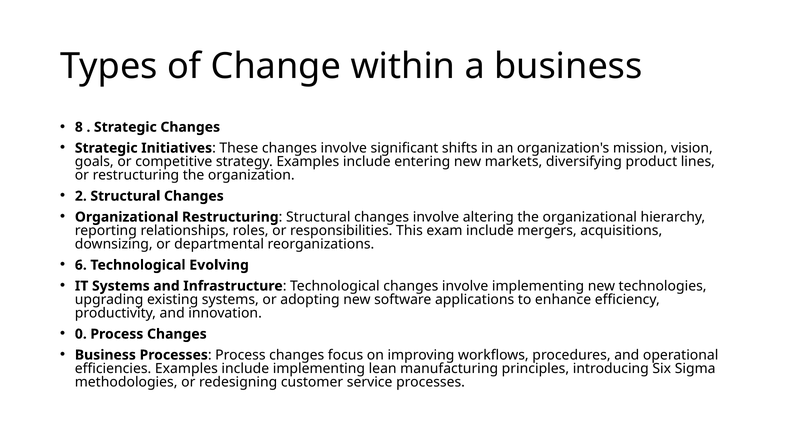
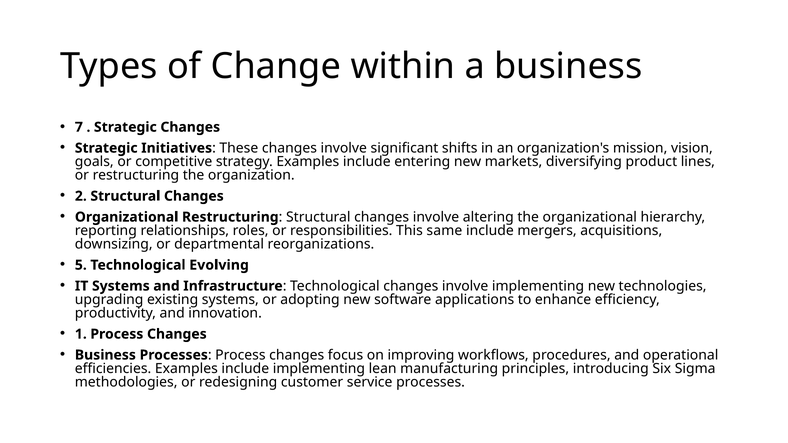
8: 8 -> 7 (79, 127)
exam: exam -> same (444, 231)
6: 6 -> 5 (81, 265)
0: 0 -> 1 (81, 334)
